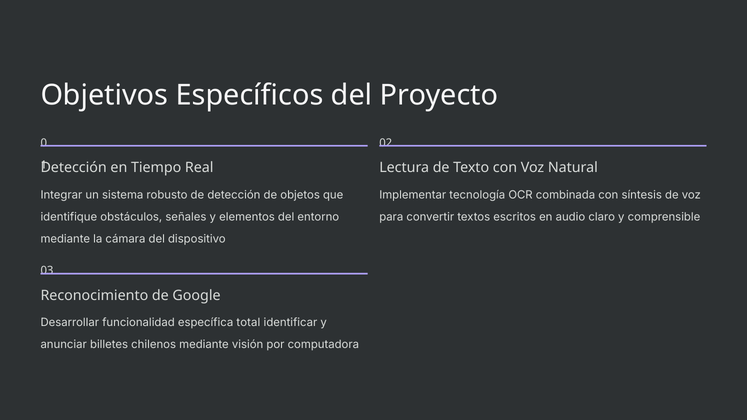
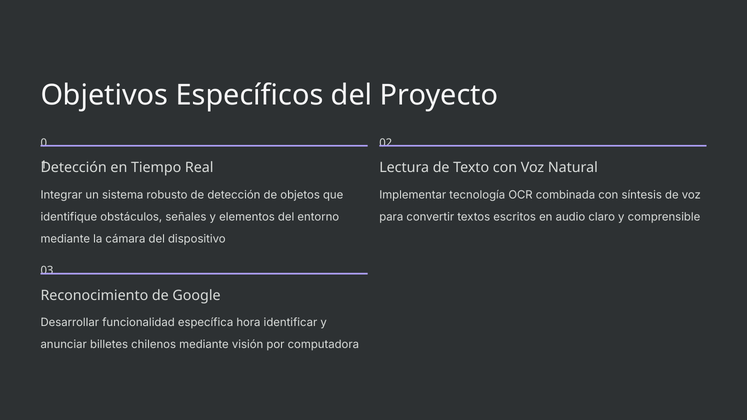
total: total -> hora (248, 323)
